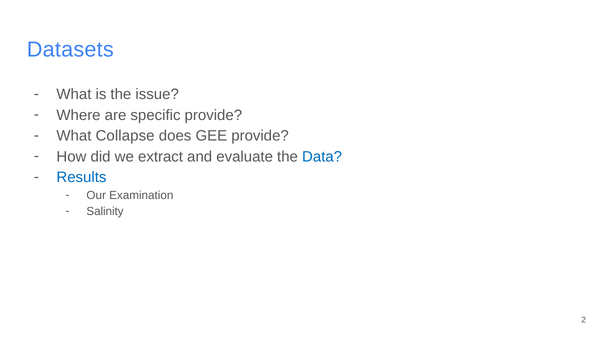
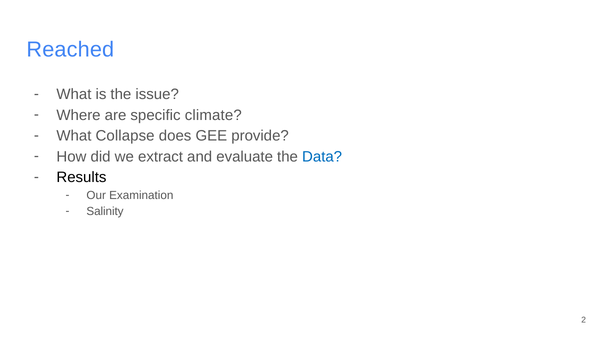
Datasets: Datasets -> Reached (70, 50)
specific provide: provide -> climate (213, 115)
Results colour: blue -> black (81, 177)
